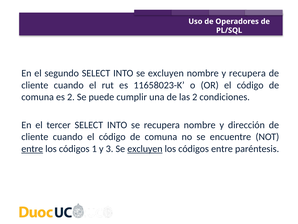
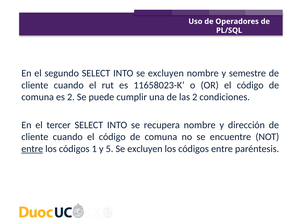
y recupera: recupera -> semestre (247, 73)
3: 3 -> 5 (110, 148)
excluyen underline: present -> none (145, 148)
